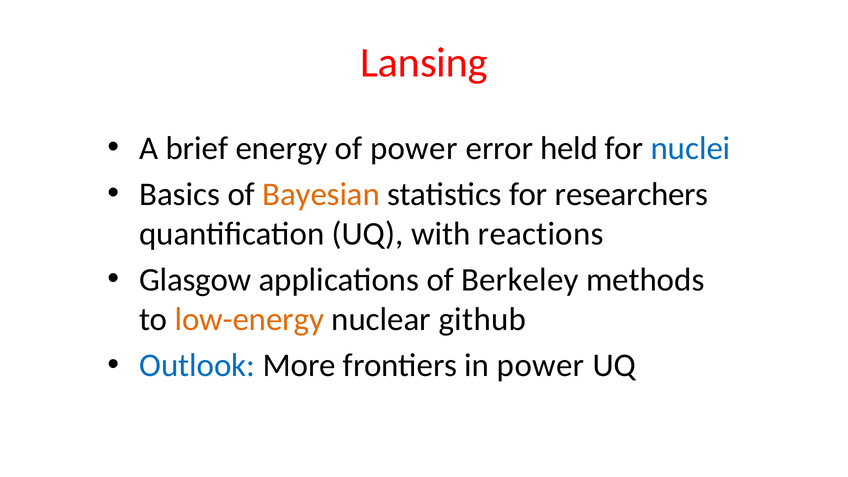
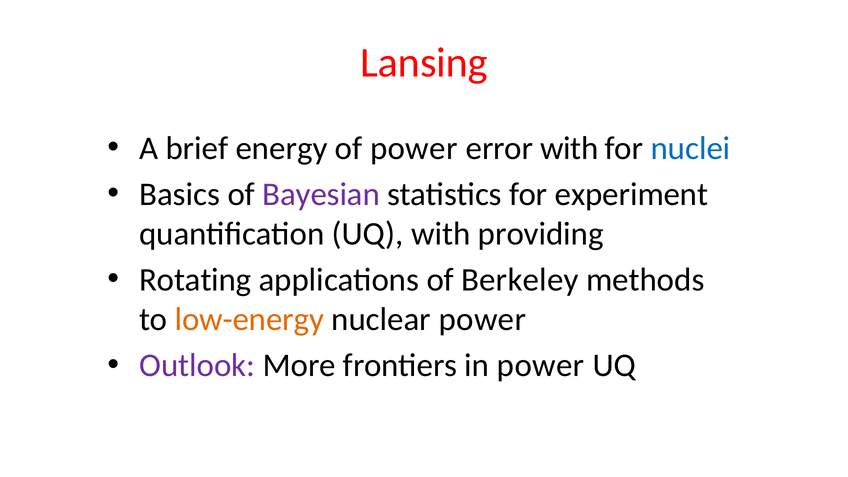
error held: held -> with (569, 148)
Bayesian colour: orange -> purple (321, 194)
researchers: researchers -> experiment (632, 194)
reactions: reactions -> providing (541, 234)
Glasgow: Glasgow -> Rotating (195, 280)
nuclear github: github -> power (482, 319)
Outlook colour: blue -> purple (197, 365)
